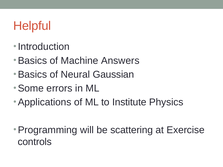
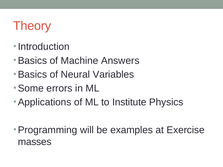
Helpful: Helpful -> Theory (32, 26)
Gaussian: Gaussian -> Variables (113, 75)
scattering: scattering -> examples (132, 130)
controls: controls -> masses (35, 142)
